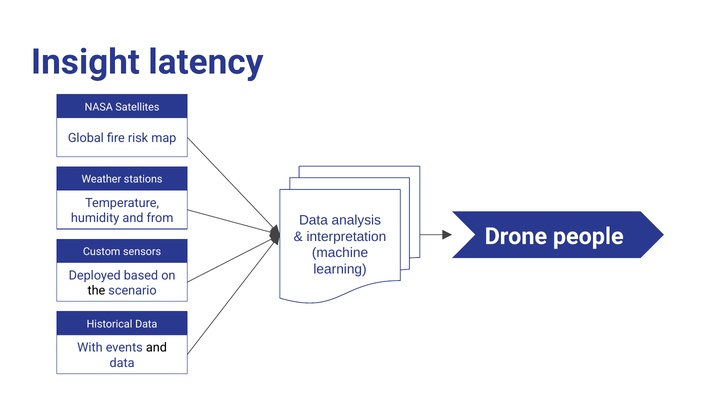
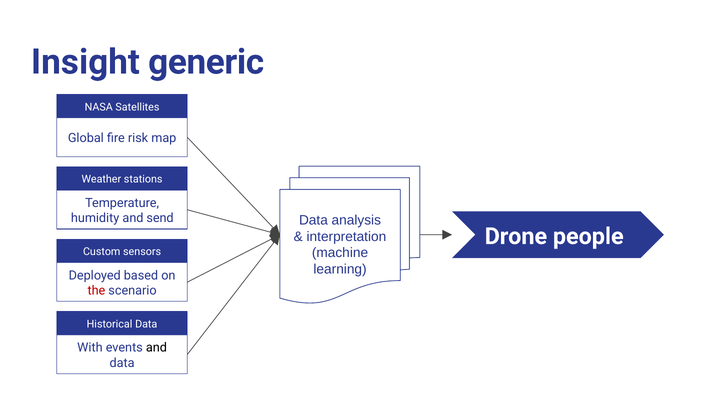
latency: latency -> generic (206, 62)
from: from -> send (160, 218)
the colour: black -> red (96, 291)
